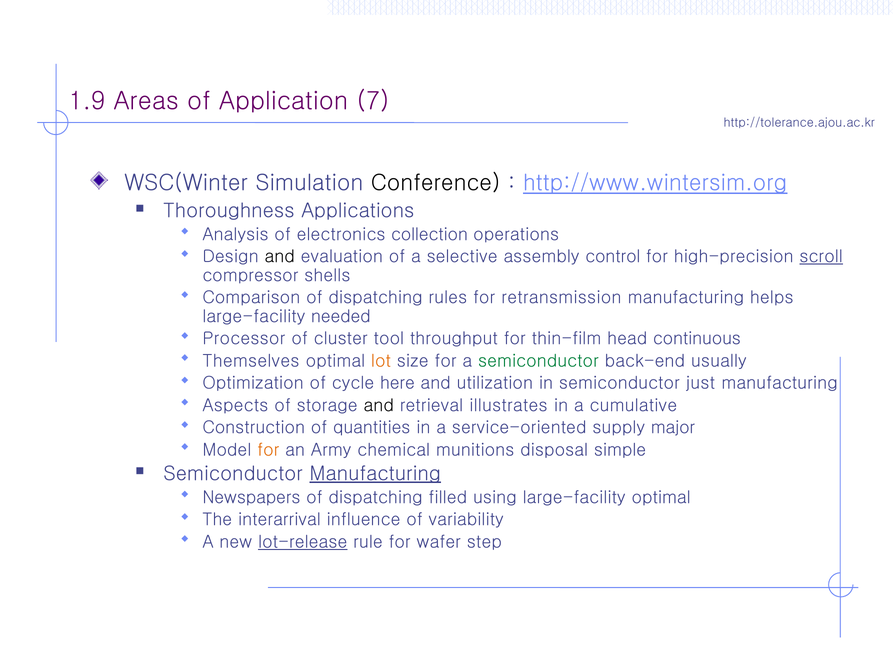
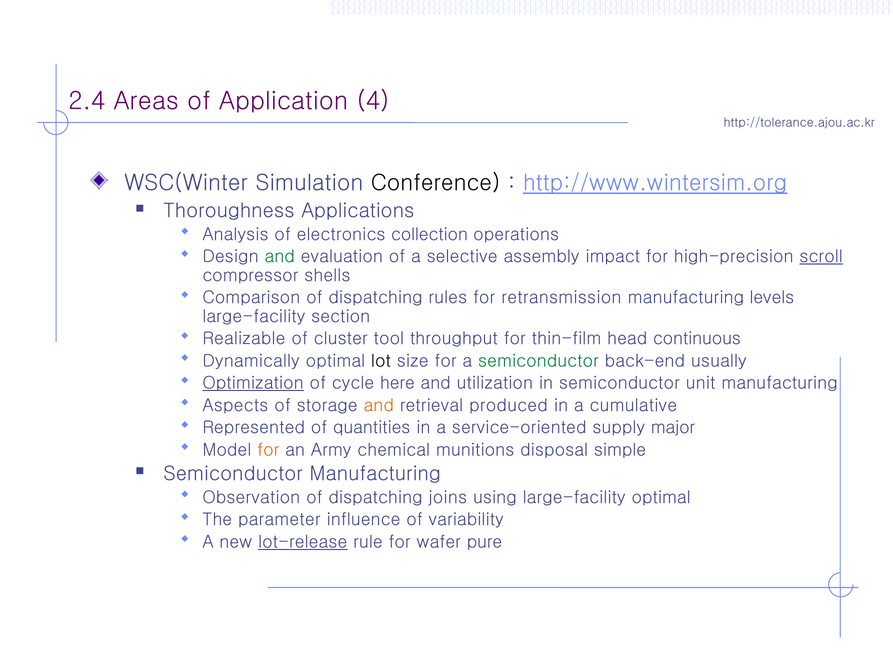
1.9: 1.9 -> 2.4 (87, 101)
7: 7 -> 4 (373, 101)
and colour: black -> green (280, 257)
control: control -> impact (613, 257)
helps: helps -> levels (772, 298)
needed: needed -> section (341, 317)
Processor: Processor -> Realizable (244, 339)
Themselves: Themselves -> Dynamically (251, 361)
lot colour: orange -> black (381, 361)
Optimization underline: none -> present (253, 384)
just: just -> unit (701, 384)
and colour: black -> orange (379, 406)
illustrates: illustrates -> produced (508, 406)
Construction: Construction -> Represented (254, 428)
Manufacturing underline: present -> none (375, 474)
Newspapers: Newspapers -> Observation (251, 498)
filled: filled -> joins (448, 498)
interarrival: interarrival -> parameter (279, 520)
step: step -> pure (485, 542)
